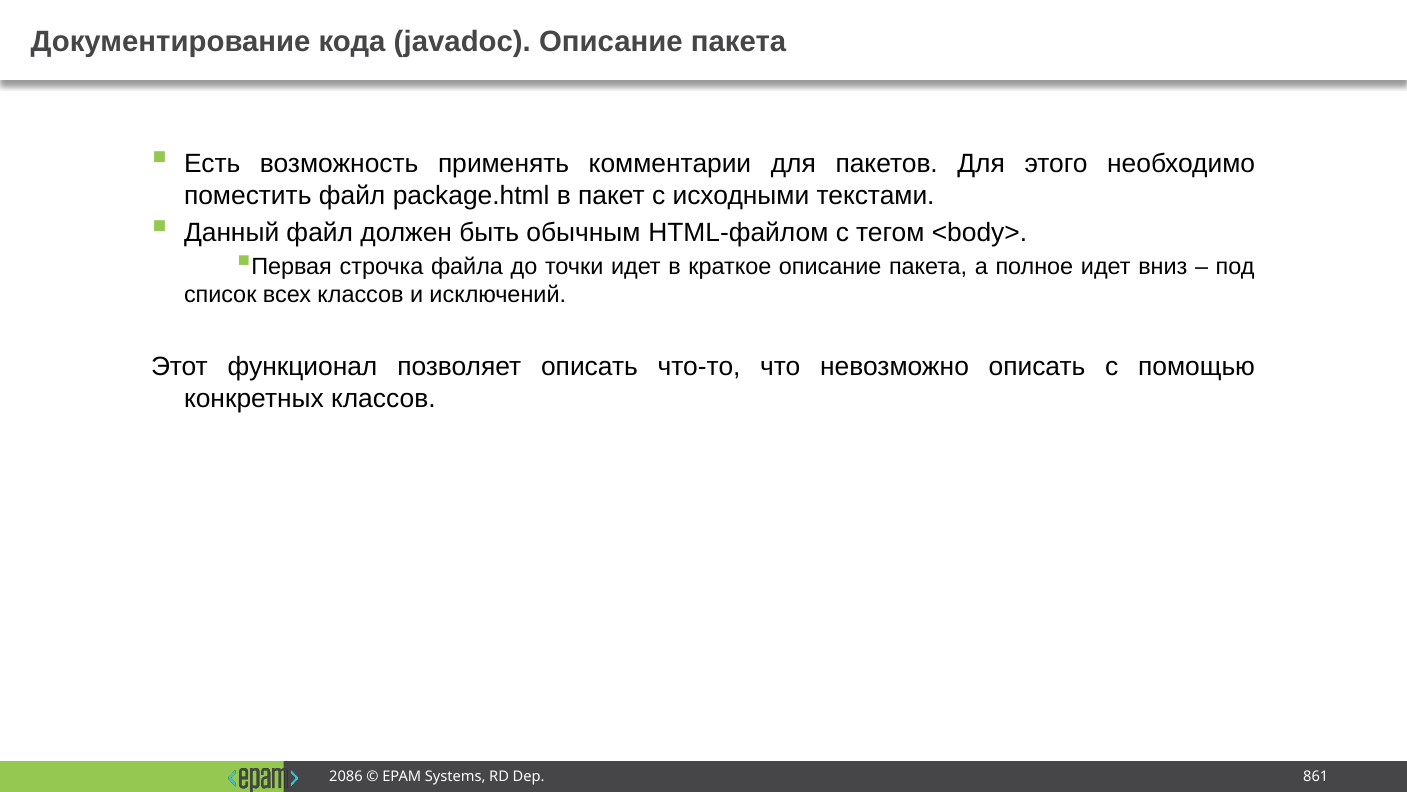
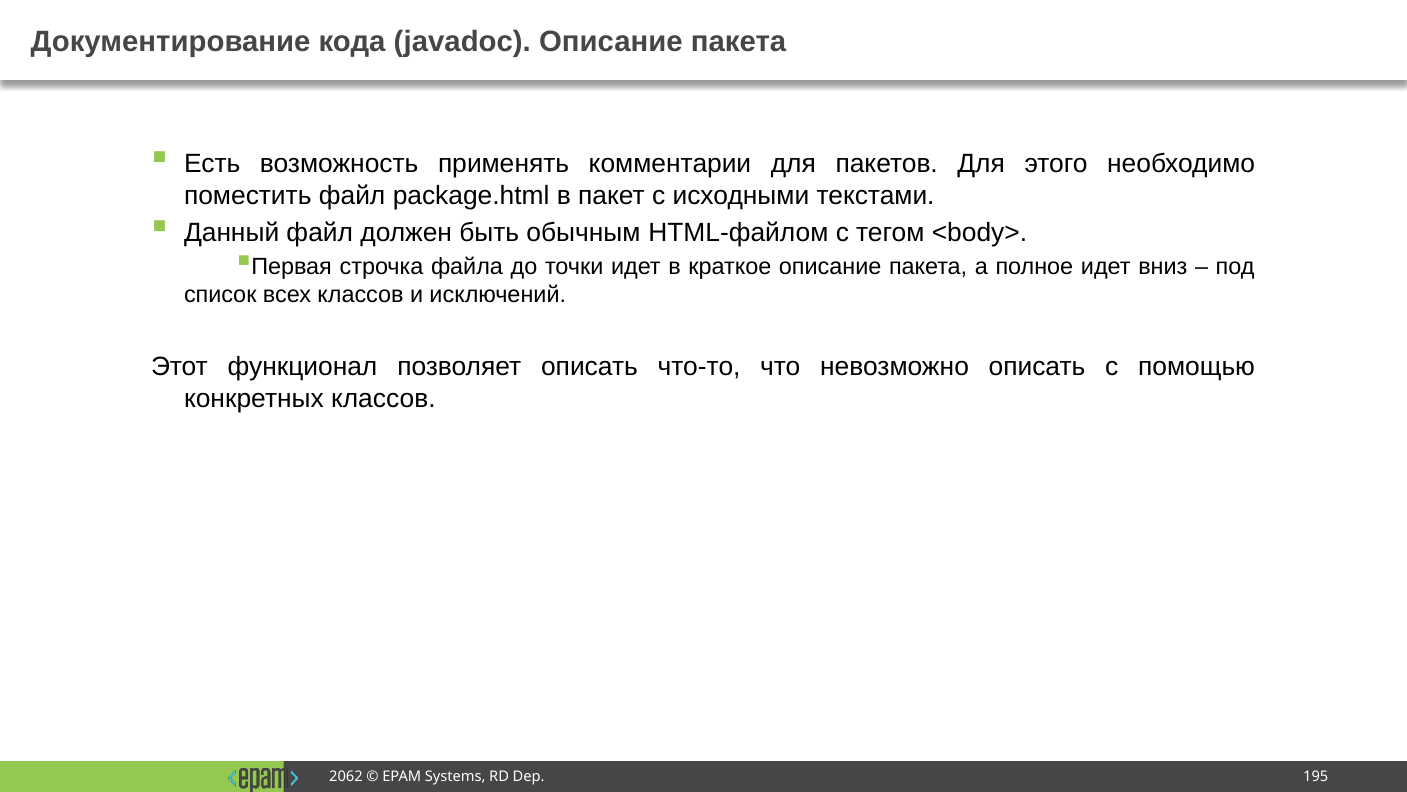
2086: 2086 -> 2062 (346, 776)
861: 861 -> 195 (1316, 776)
